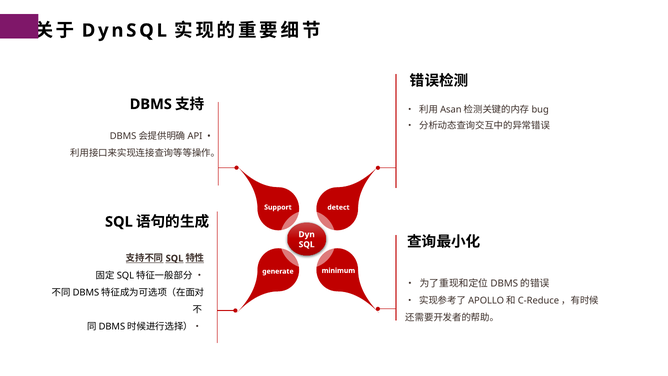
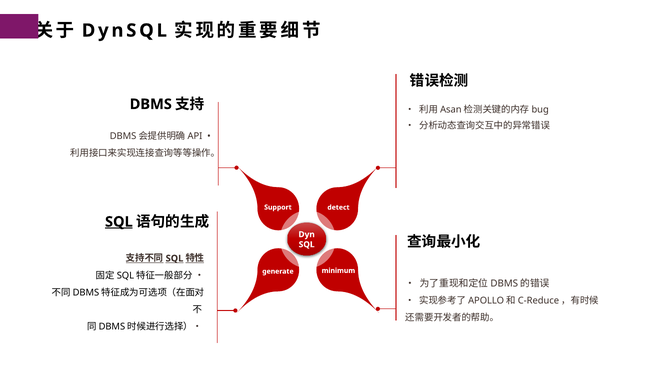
SQL underline: none -> present (119, 222)
